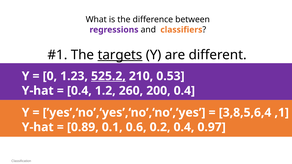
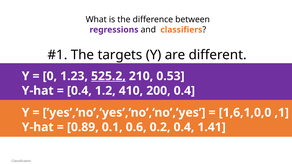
targets underline: present -> none (120, 55)
260: 260 -> 410 (131, 91)
3,8,5,6,4: 3,8,5,6,4 -> 1,6,1,0,0 (245, 113)
0.97: 0.97 -> 1.41 (212, 127)
